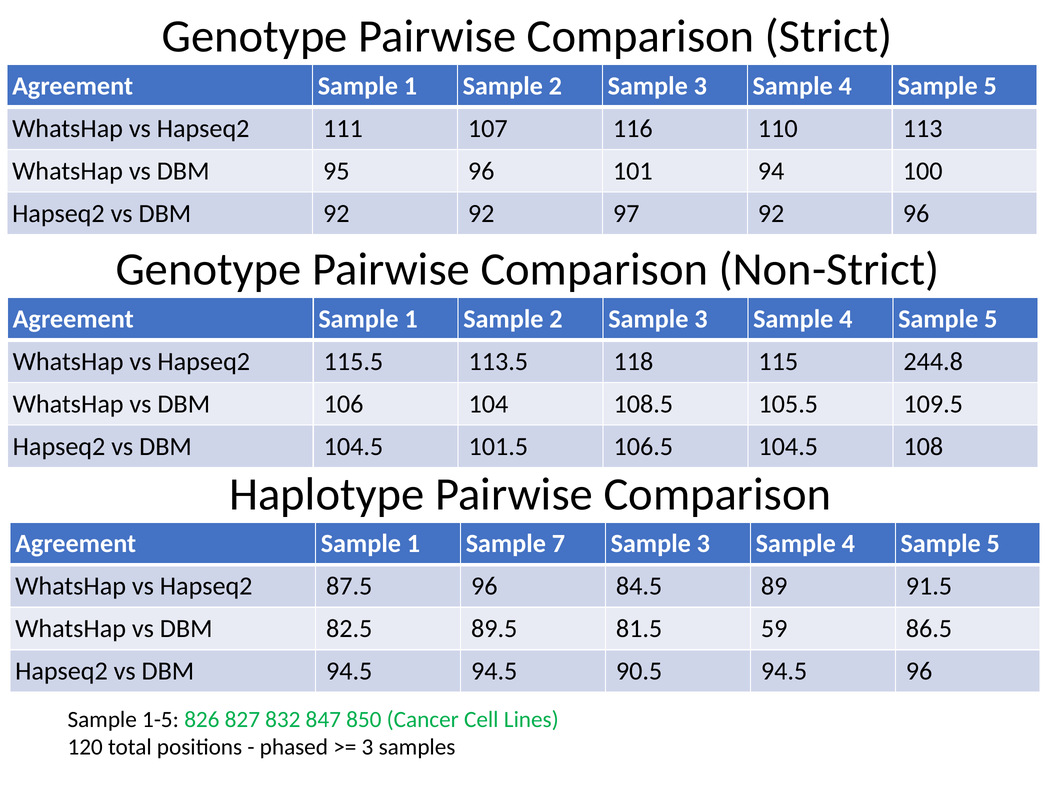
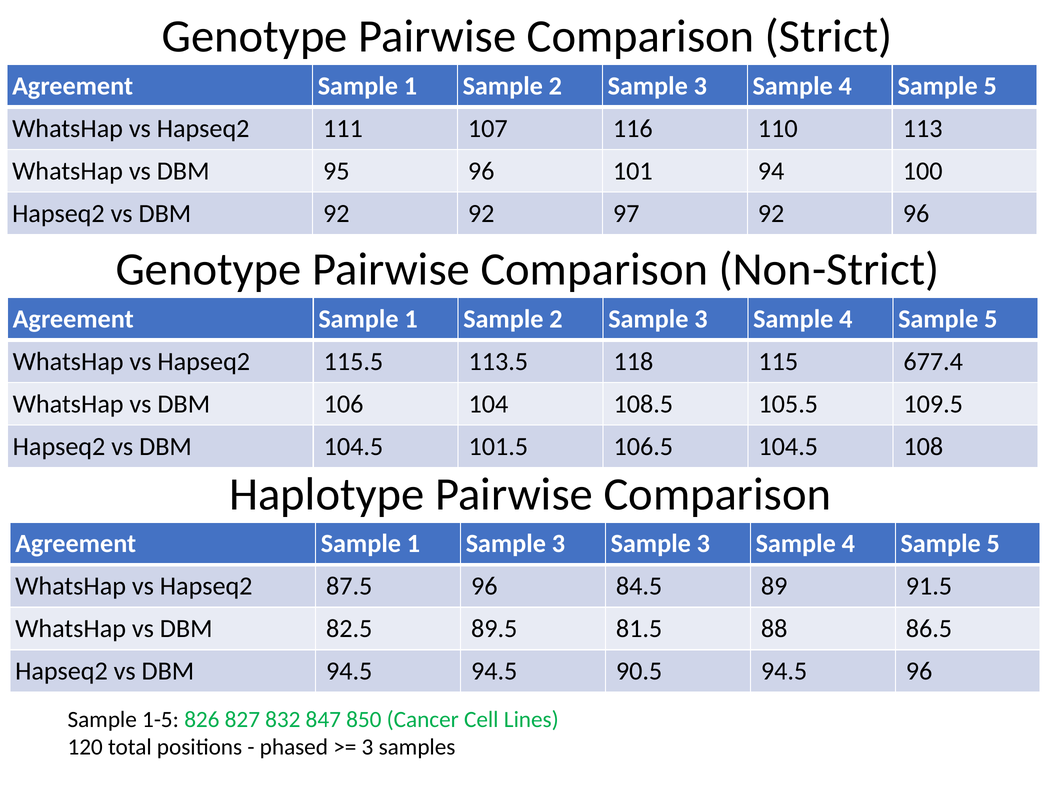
244.8: 244.8 -> 677.4 (933, 362)
1 Sample 7: 7 -> 3 (558, 544)
59: 59 -> 88 (774, 629)
